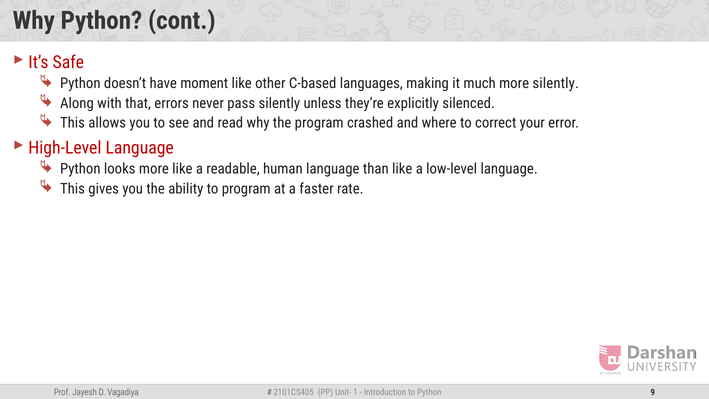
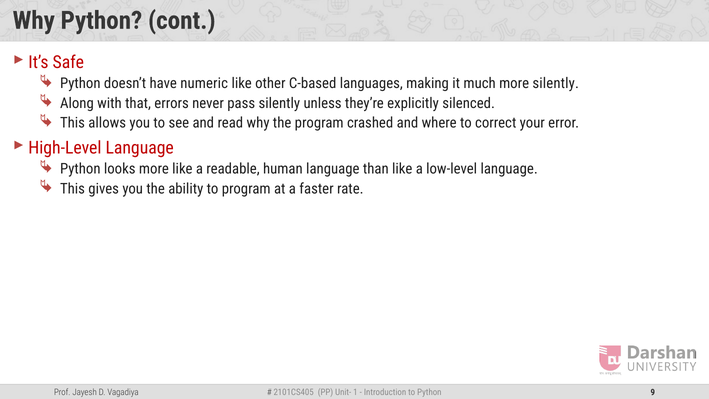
moment: moment -> numeric (204, 84)
